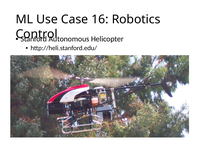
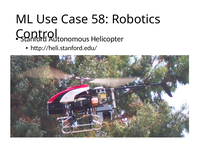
16: 16 -> 58 (100, 19)
